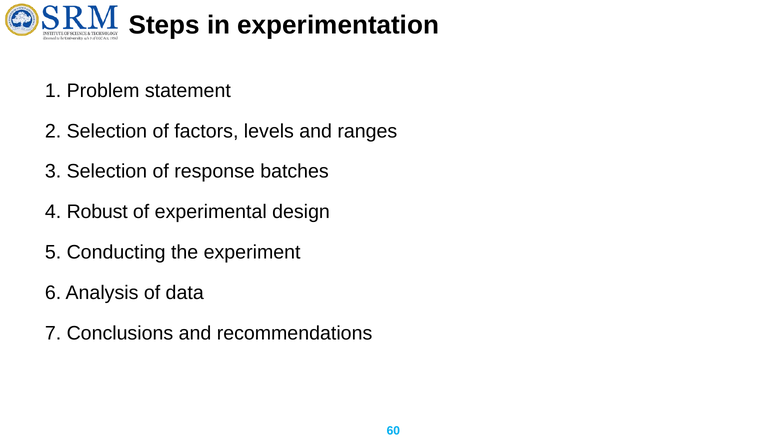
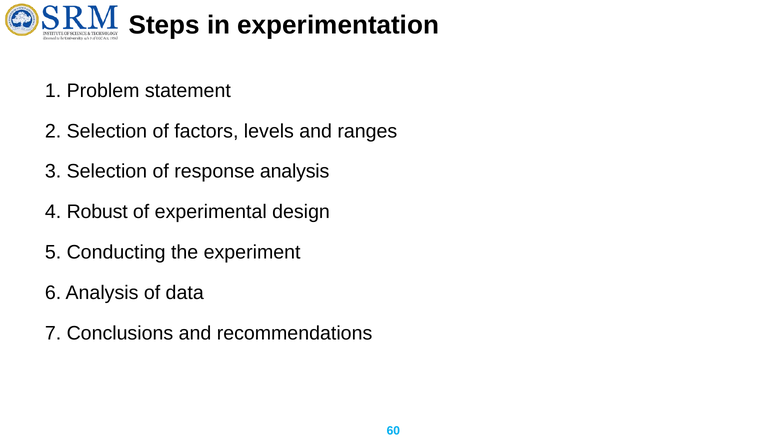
response batches: batches -> analysis (295, 172)
